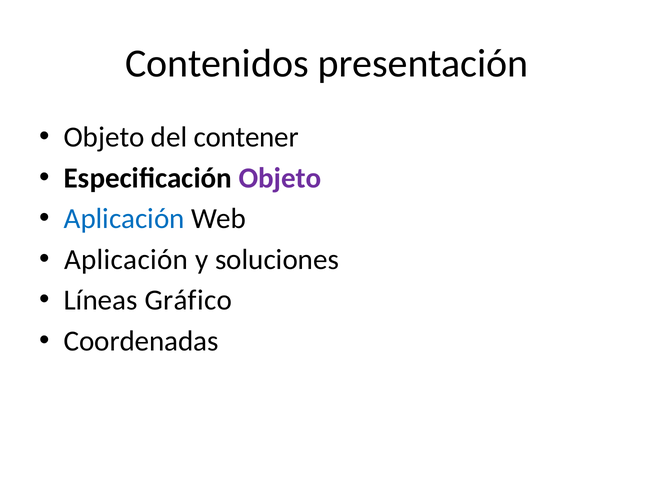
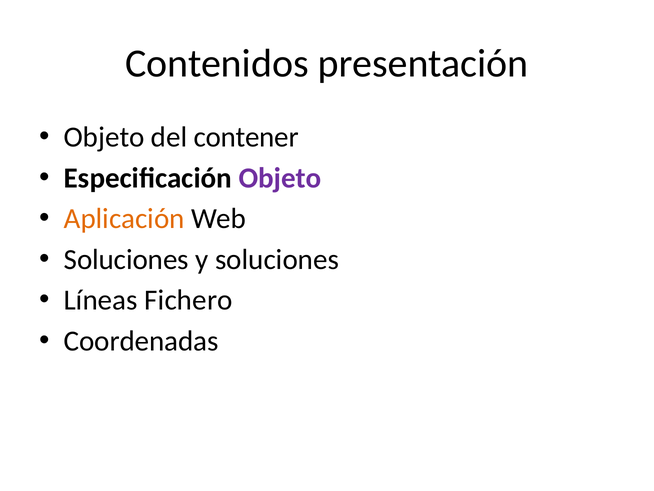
Aplicación colour: blue -> orange (124, 219)
Aplicación: Aplicación -> Soluciones (126, 259)
Gráfico: Gráfico -> Fichero (188, 300)
